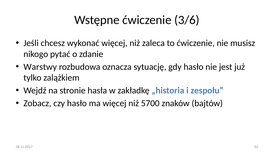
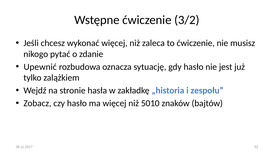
3/6: 3/6 -> 3/2 (187, 20)
Warstwy: Warstwy -> Upewnić (40, 67)
5700: 5700 -> 5010 (150, 103)
